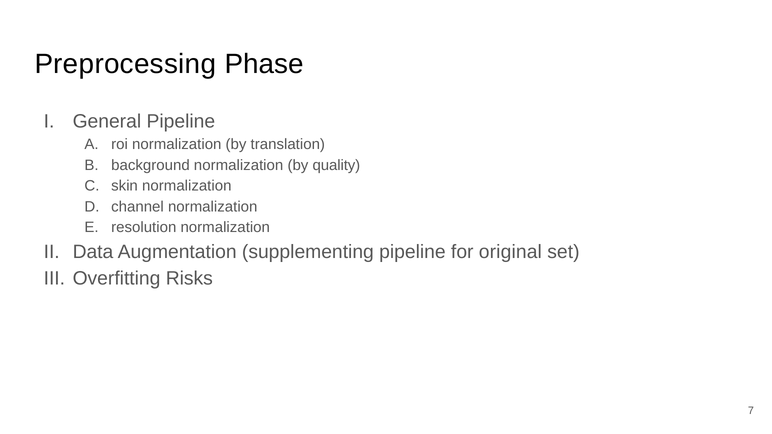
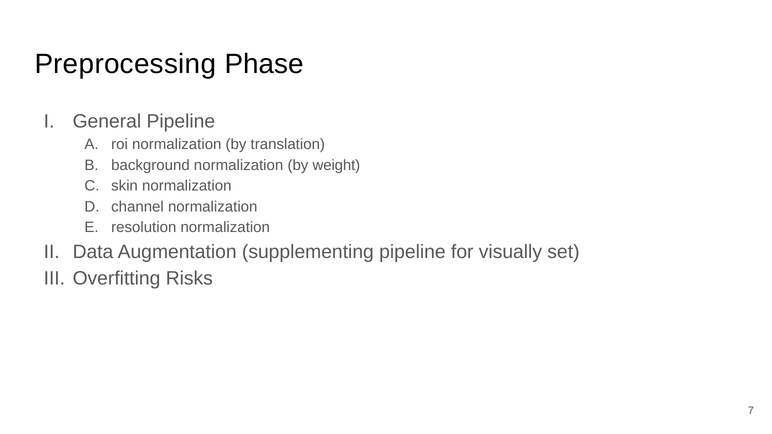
quality: quality -> weight (336, 165)
original: original -> visually (510, 252)
